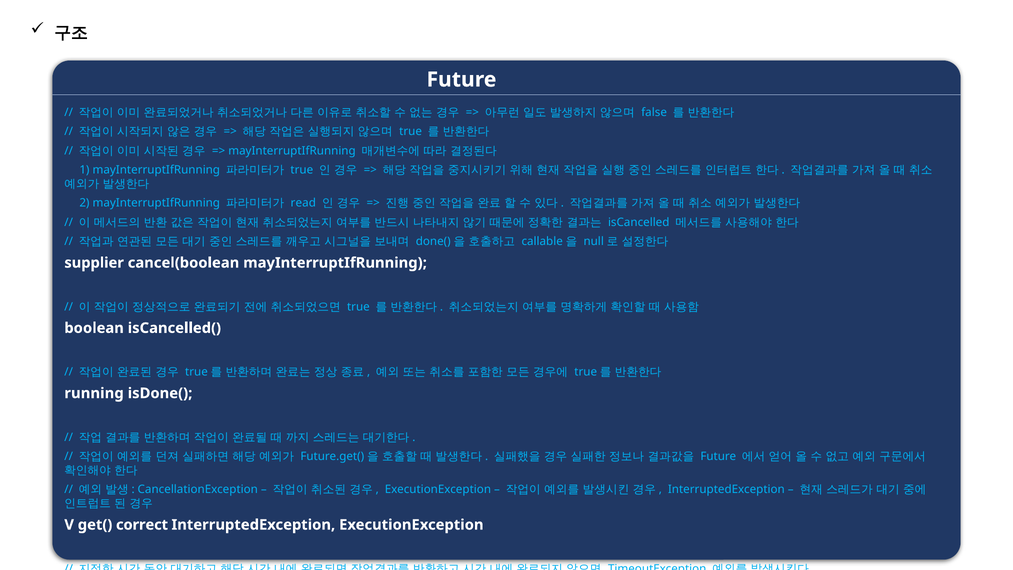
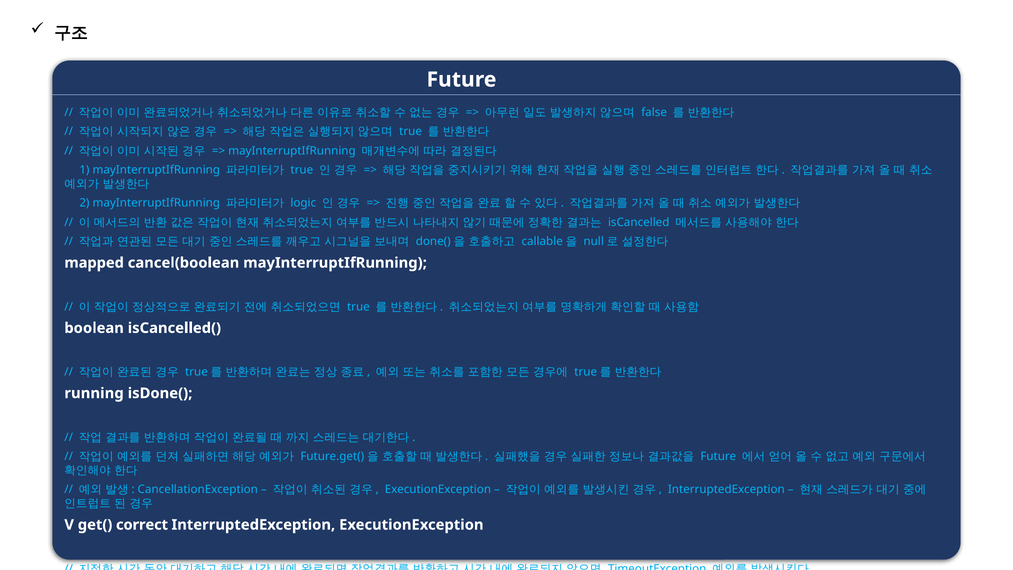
read: read -> logic (303, 203)
supplier: supplier -> mapped (94, 263)
